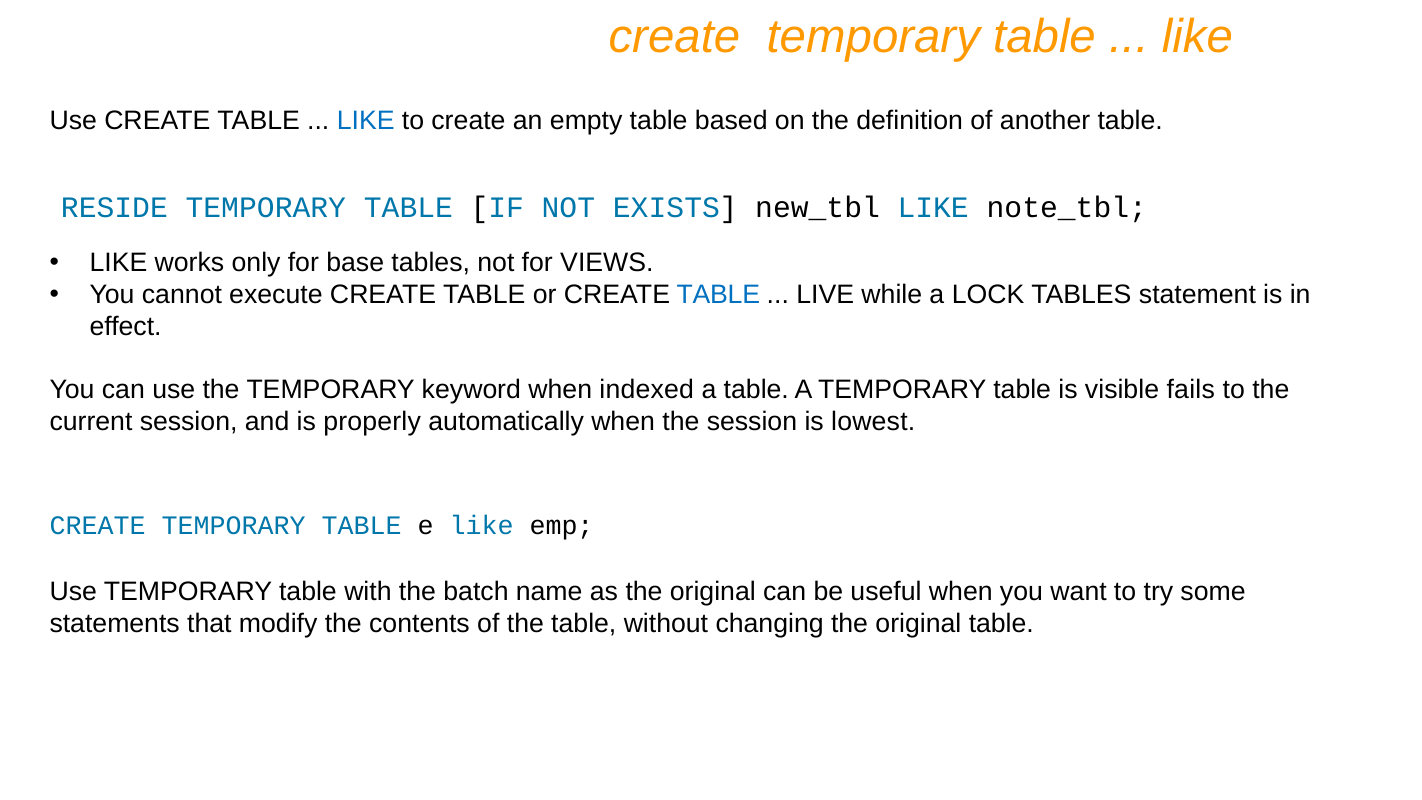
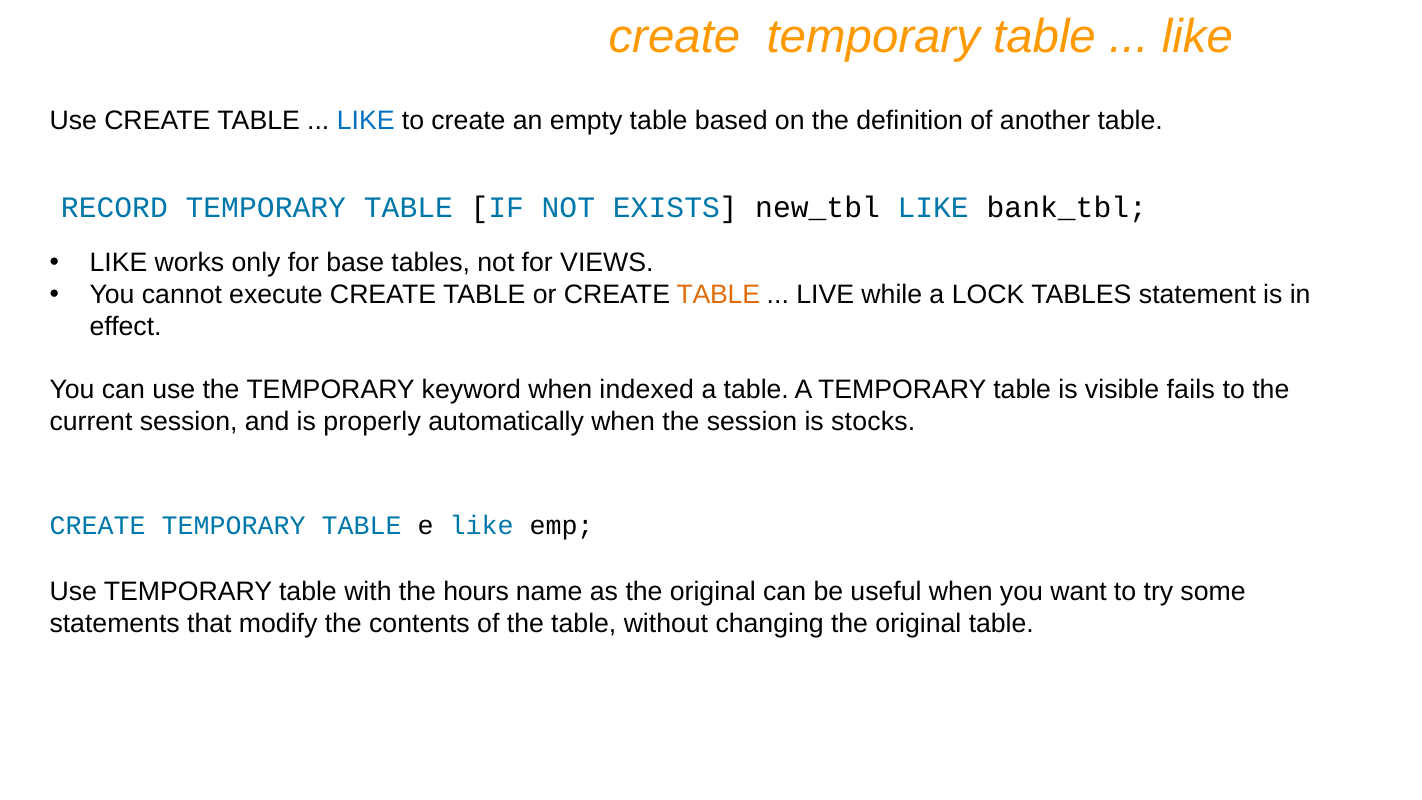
RESIDE: RESIDE -> RECORD (114, 207)
note_tbl: note_tbl -> bank_tbl (1067, 207)
TABLE colour: blue -> orange (718, 295)
lowest: lowest -> stocks (873, 422)
batch: batch -> hours (476, 591)
